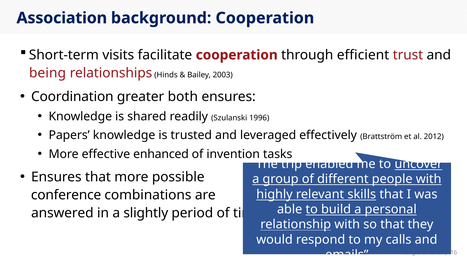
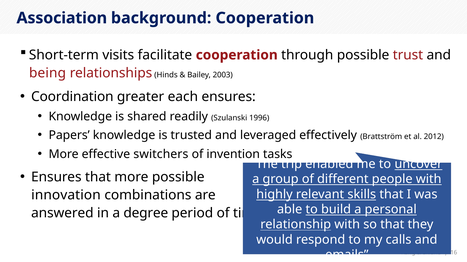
through efficient: efficient -> possible (363, 55)
both: both -> each (183, 97)
enhanced: enhanced -> switchers (161, 155)
conference: conference -> innovation (66, 196)
slightly: slightly -> degree (146, 214)
